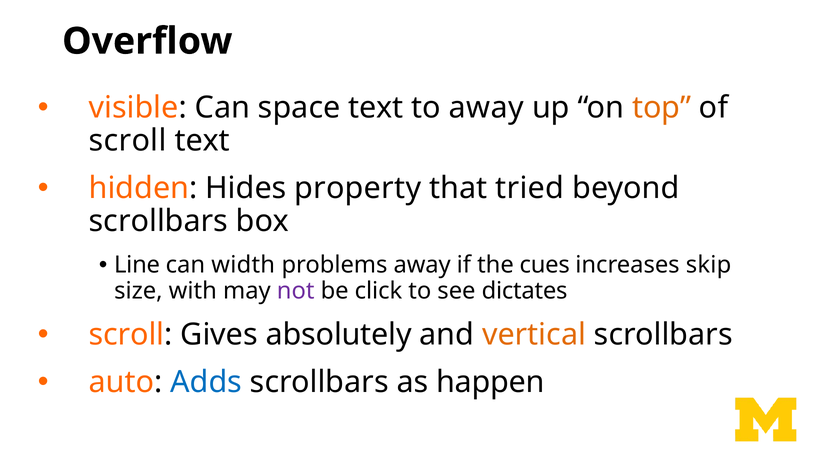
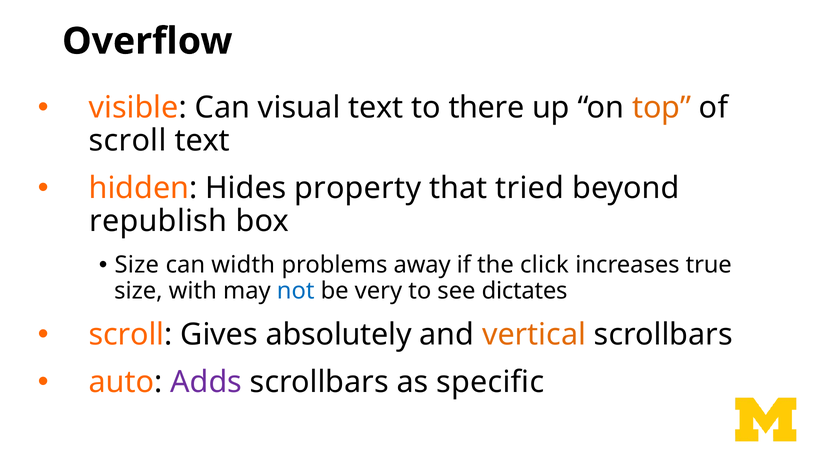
space: space -> visual (299, 108)
to away: away -> there (487, 108)
scrollbars: scrollbars -> republish (158, 221)
Line: Line -> Size (137, 265)
cues: cues -> click (544, 265)
skip: skip -> true (709, 265)
not colour: purple -> blue (296, 290)
click: click -> very (378, 290)
Adds colour: blue -> purple (206, 382)
happen: happen -> specific (490, 382)
